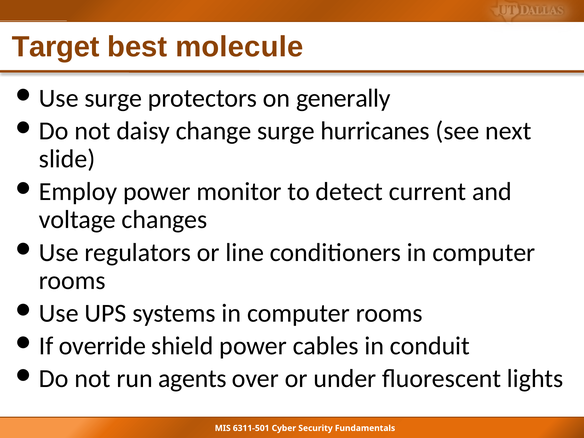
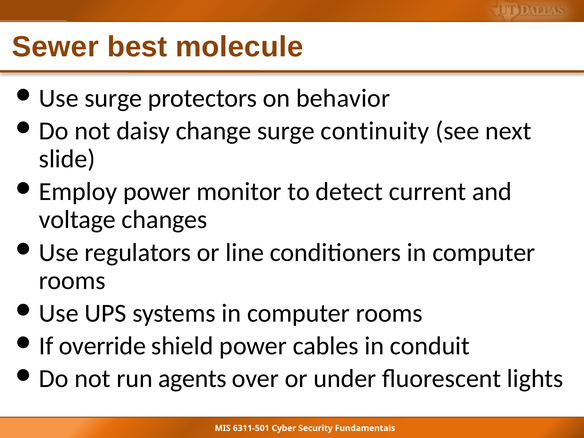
Target: Target -> Sewer (55, 47)
generally: generally -> behavior (343, 98)
hurricanes: hurricanes -> continuity (375, 131)
